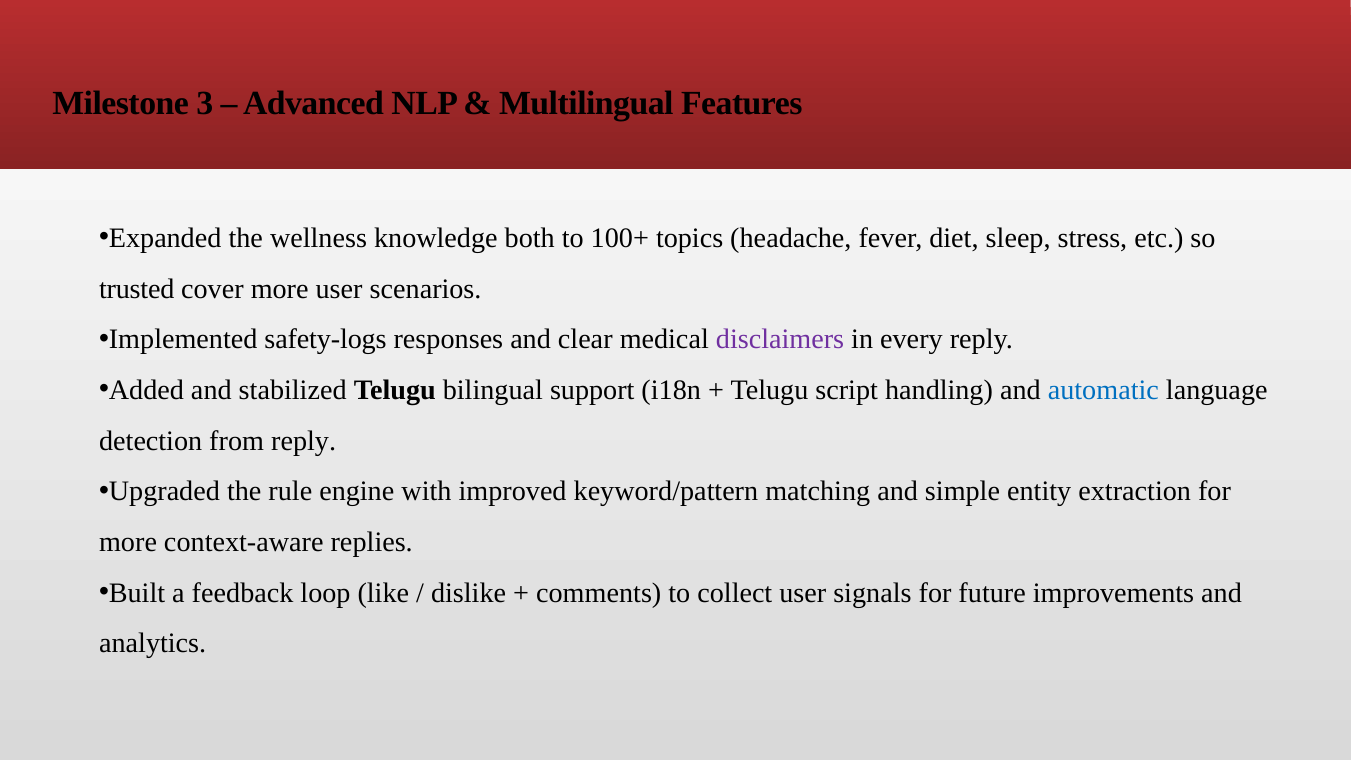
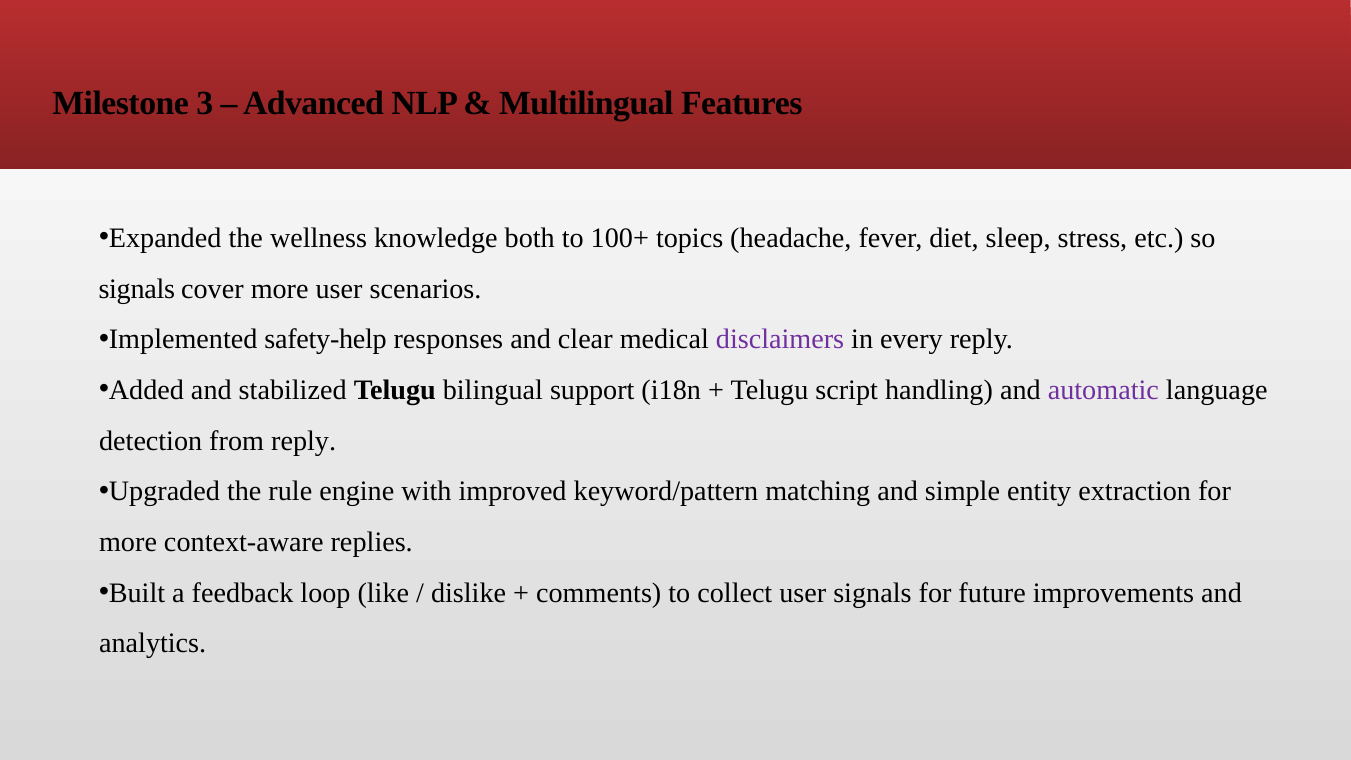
trusted: trusted -> signals (137, 289)
safety-logs: safety-logs -> safety-help (326, 340)
automatic colour: blue -> purple (1103, 390)
